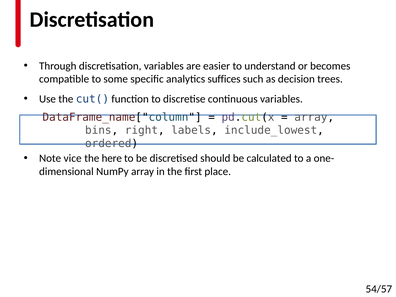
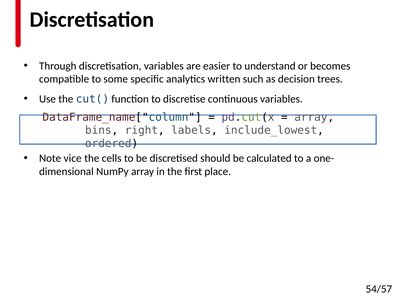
suffices: suffices -> written (224, 79)
here: here -> cells (112, 158)
